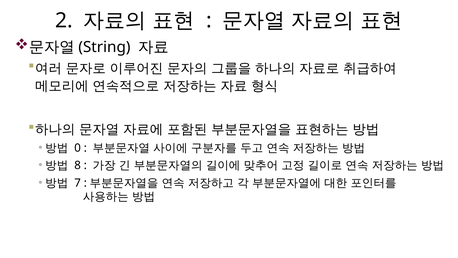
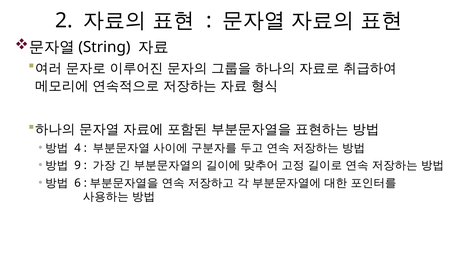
0: 0 -> 4 (78, 148)
8: 8 -> 9 (78, 165)
7: 7 -> 6 (78, 183)
